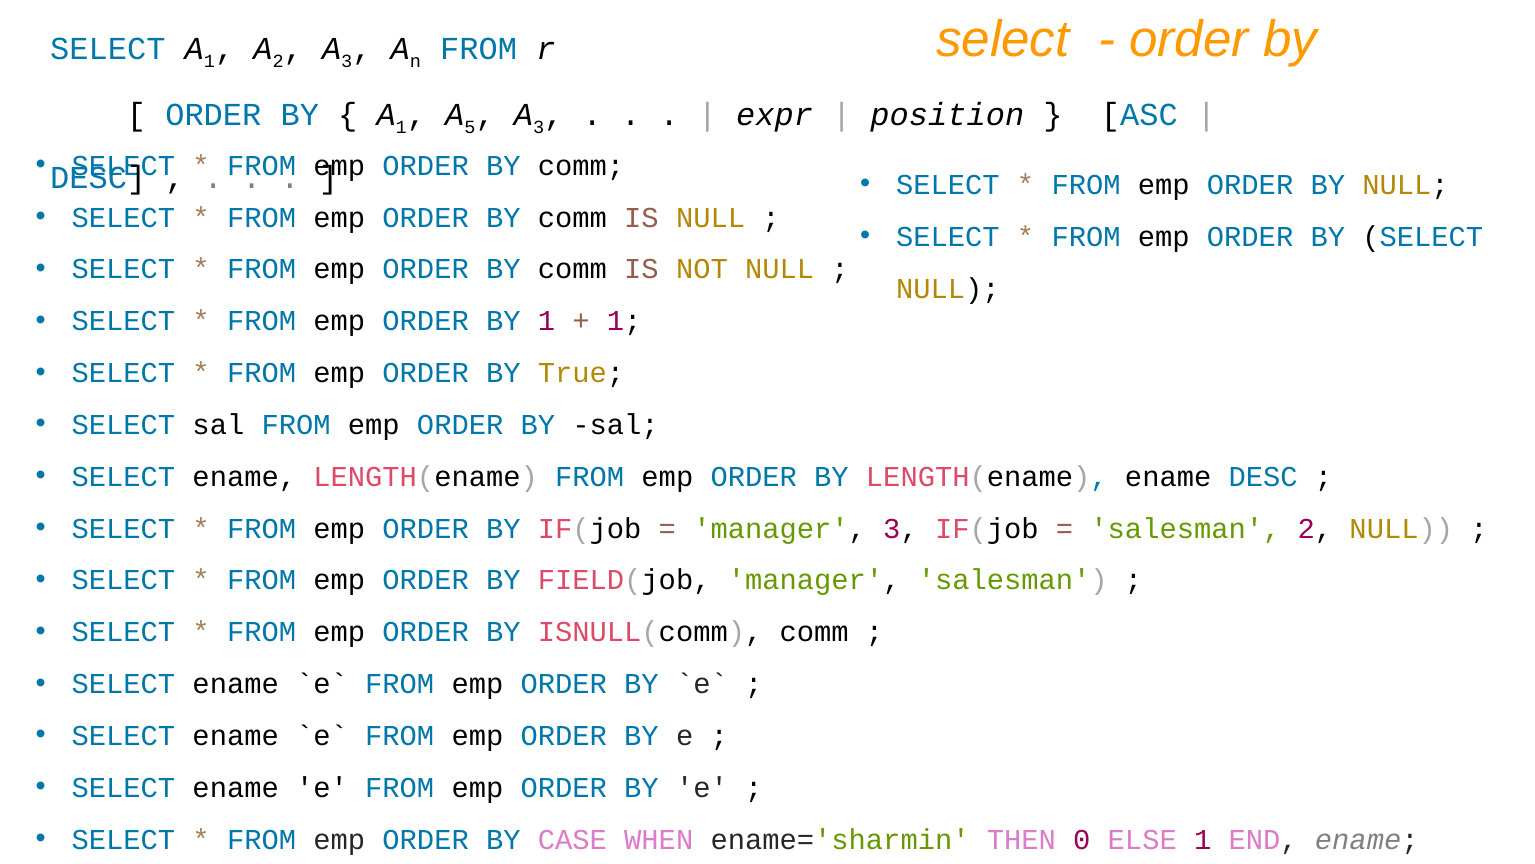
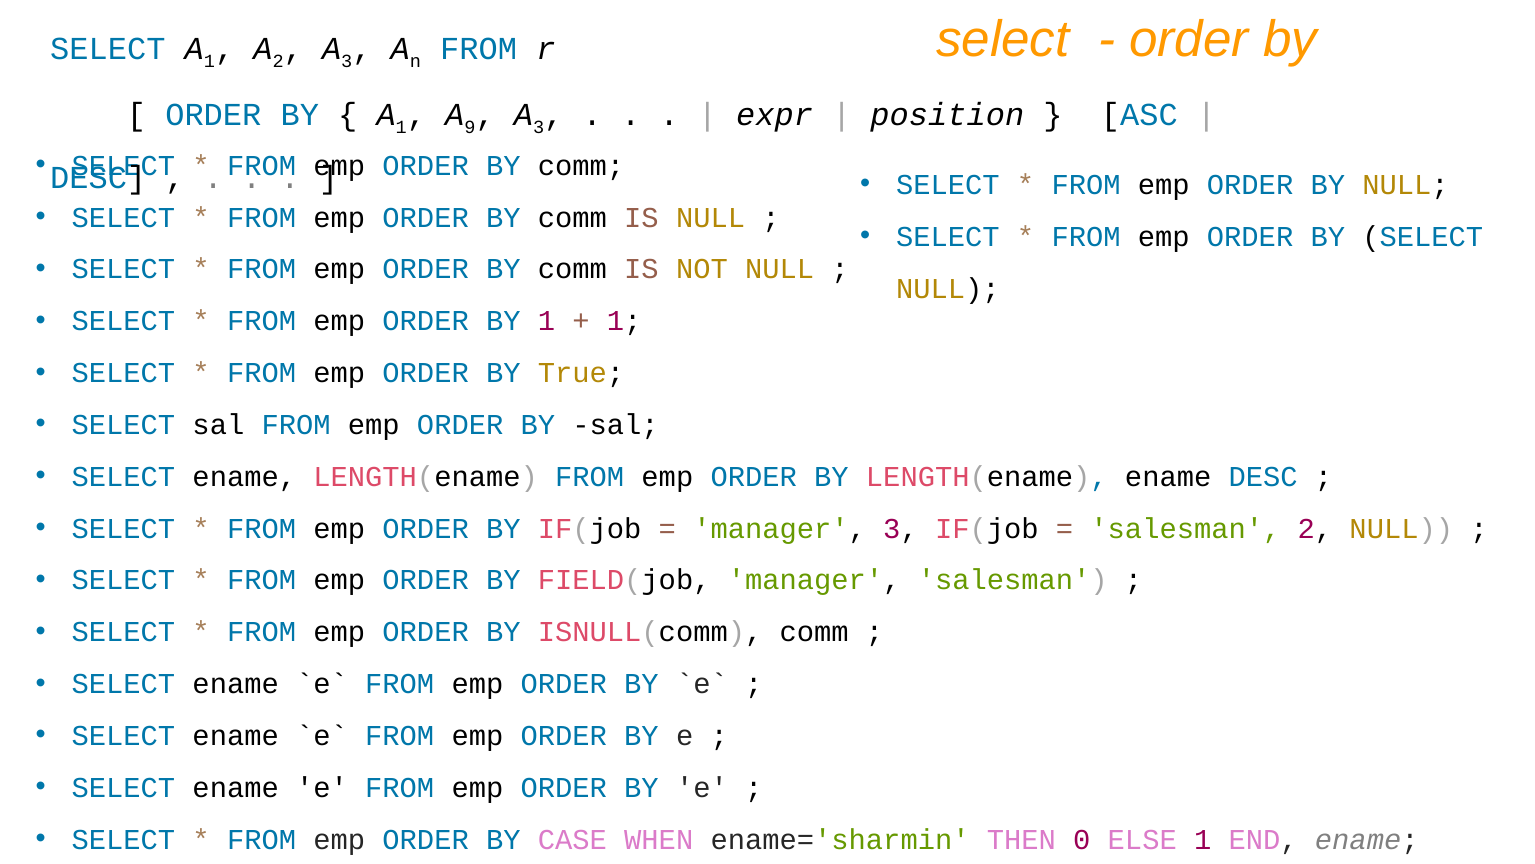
5: 5 -> 9 (470, 127)
